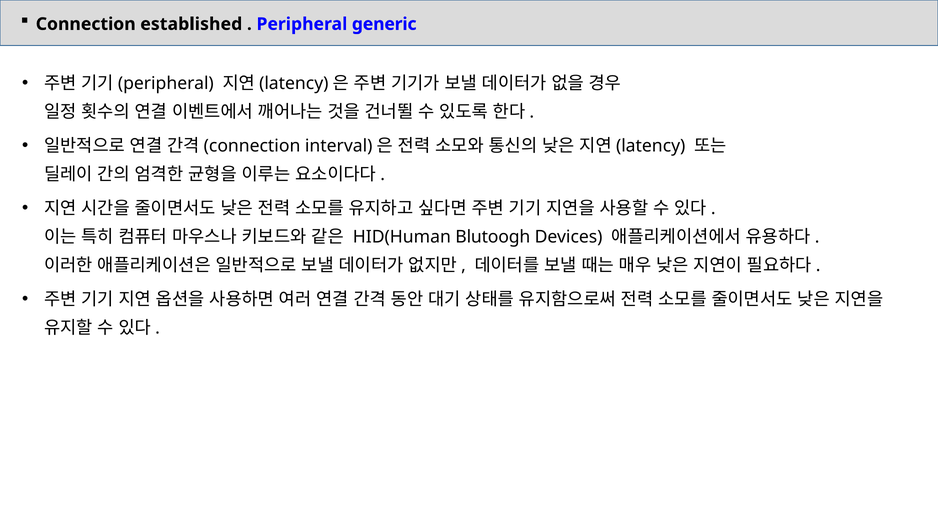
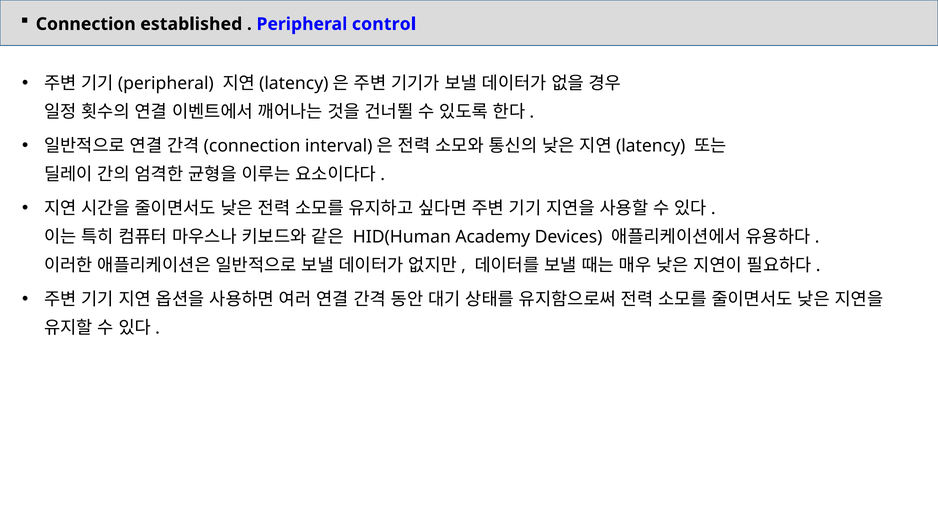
generic: generic -> control (384, 24)
Blutoogh: Blutoogh -> Academy (493, 237)
